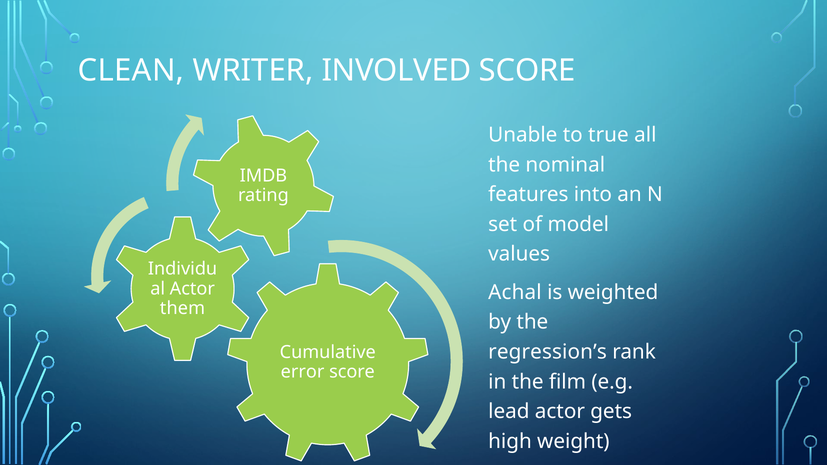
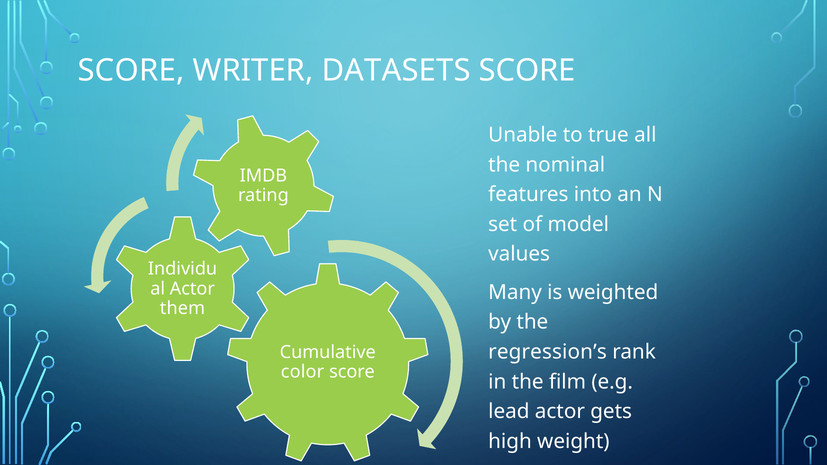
CLEAN: CLEAN -> SCORE (131, 71)
INVOLVED: INVOLVED -> DATASETS (396, 71)
Achal: Achal -> Many (515, 293)
error: error -> color (302, 372)
